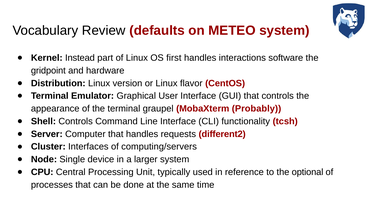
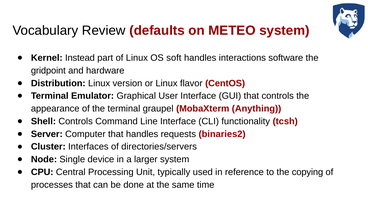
first: first -> soft (174, 58)
Probably: Probably -> Anything (257, 109)
different2: different2 -> binaries2 (222, 134)
computing/servers: computing/servers -> directories/servers (159, 147)
optional: optional -> copying (308, 172)
